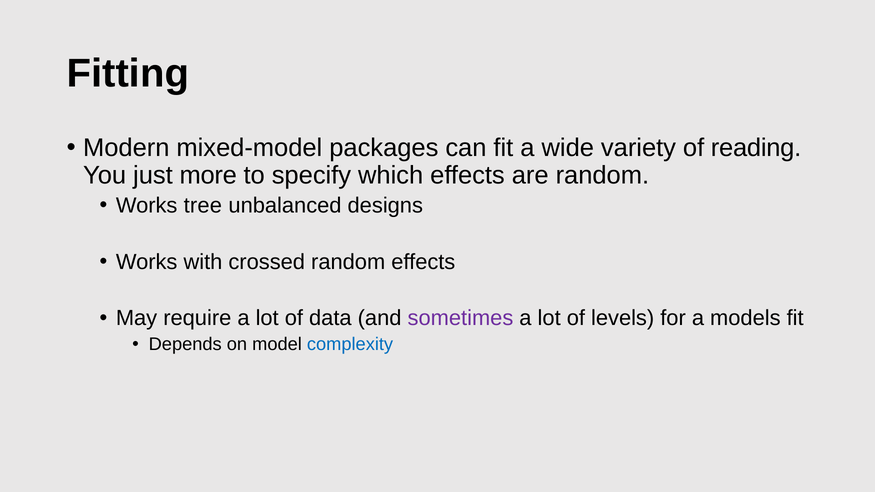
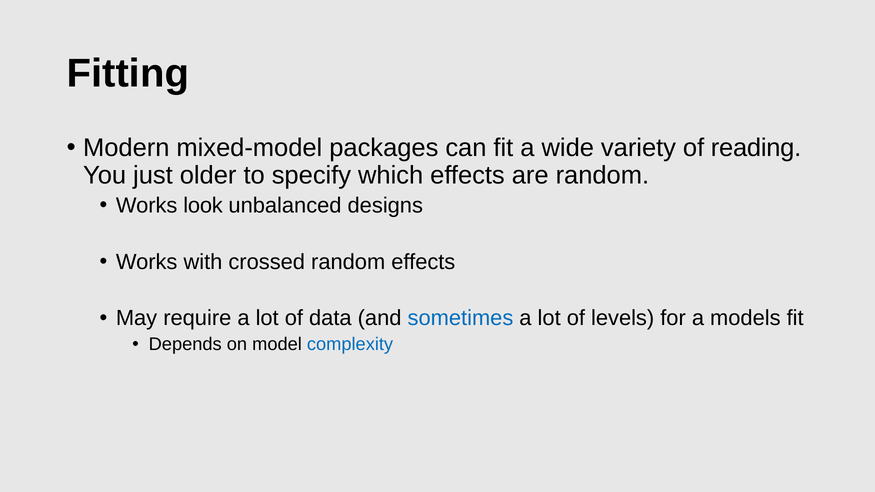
more: more -> older (208, 176)
tree: tree -> look (203, 206)
sometimes colour: purple -> blue (460, 318)
